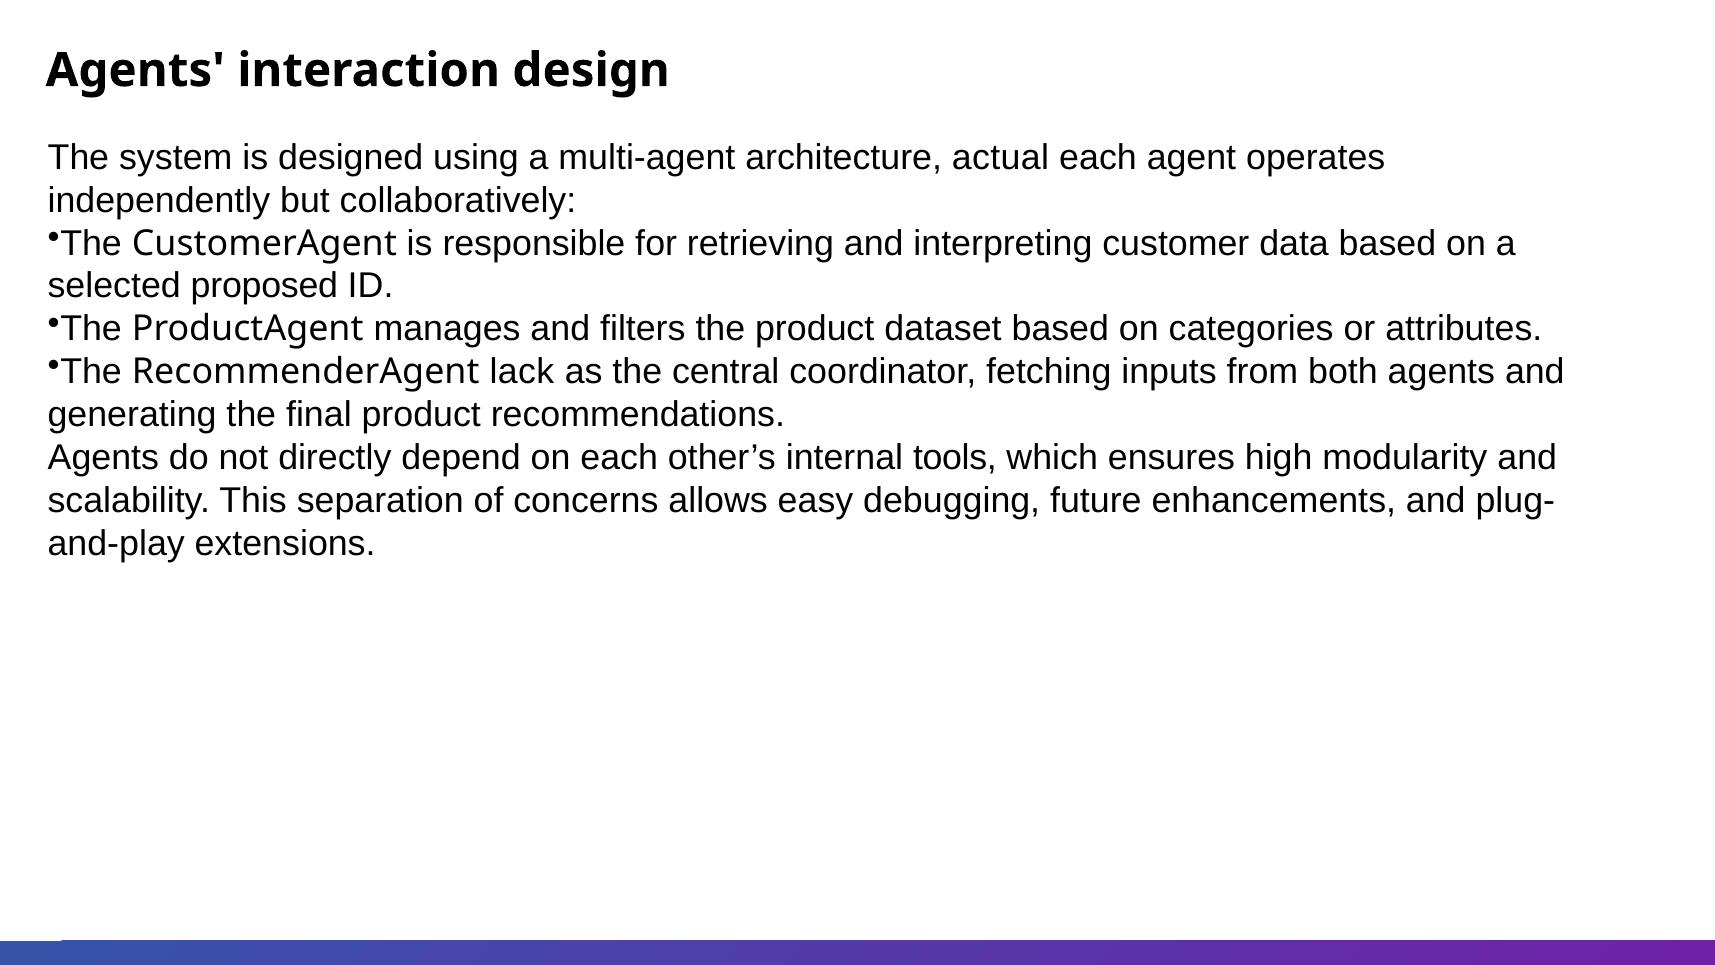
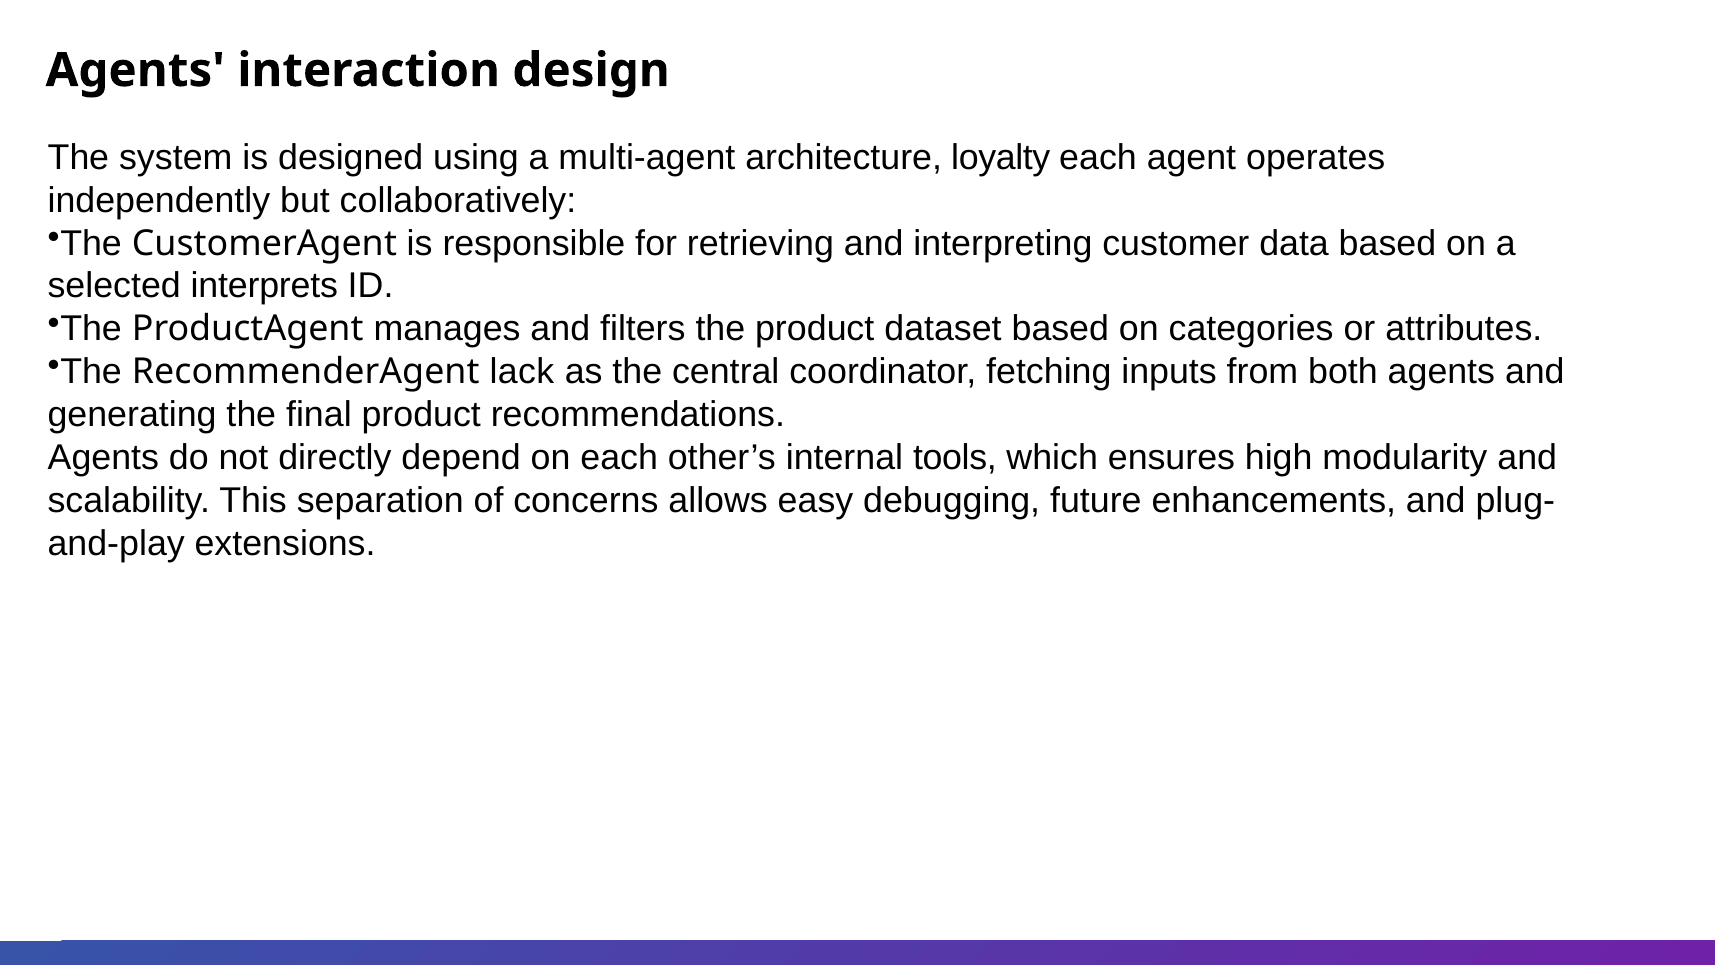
actual: actual -> loyalty (1001, 157)
proposed: proposed -> interprets (264, 286)
